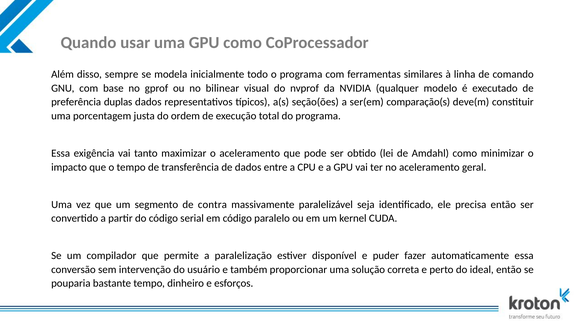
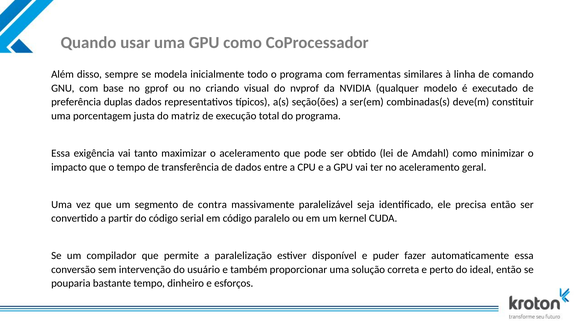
bilinear: bilinear -> criando (222, 88)
comparação(s: comparação(s -> combinadas(s (418, 102)
ordem: ordem -> matriz (185, 116)
